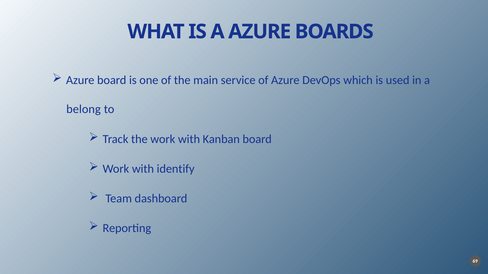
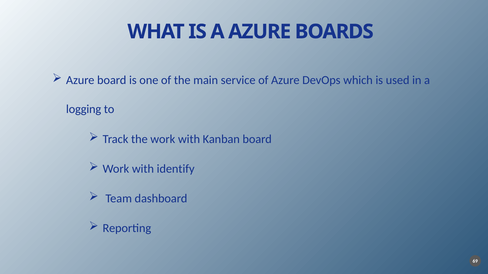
belong: belong -> logging (84, 110)
